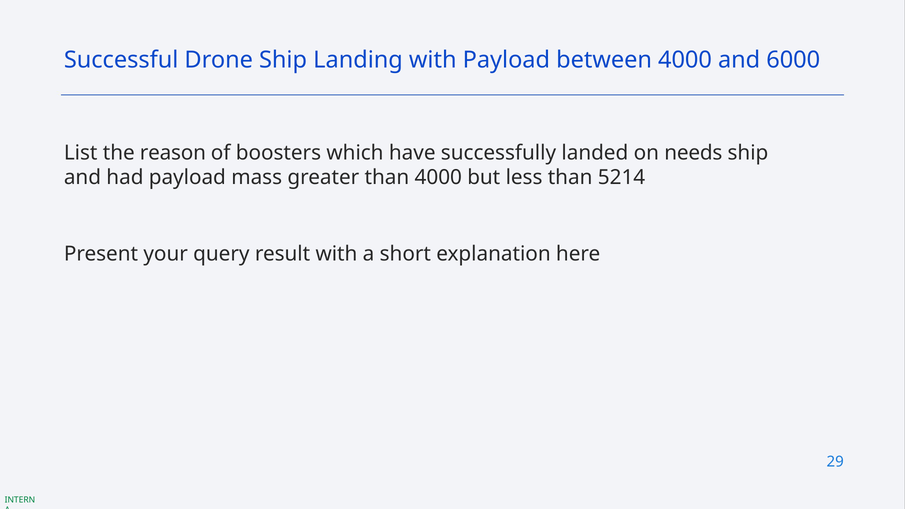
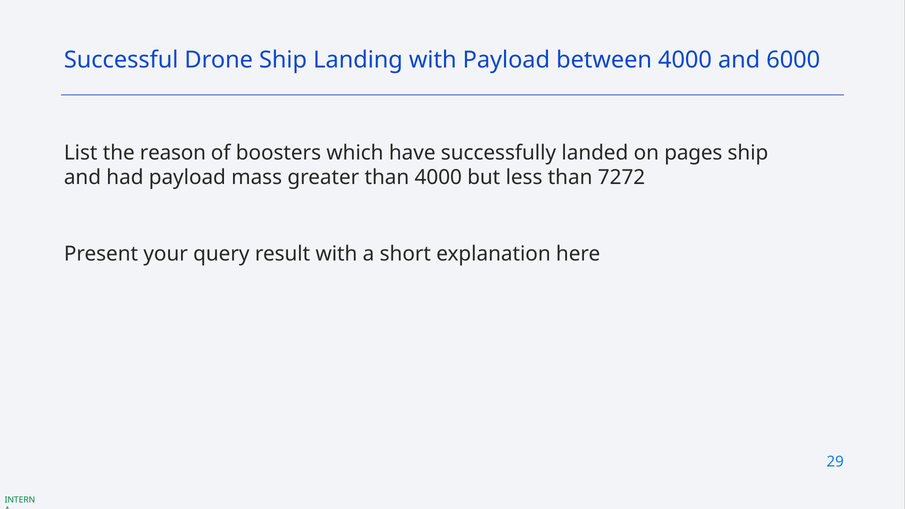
needs: needs -> pages (693, 153)
5214: 5214 -> 7272 (622, 178)
